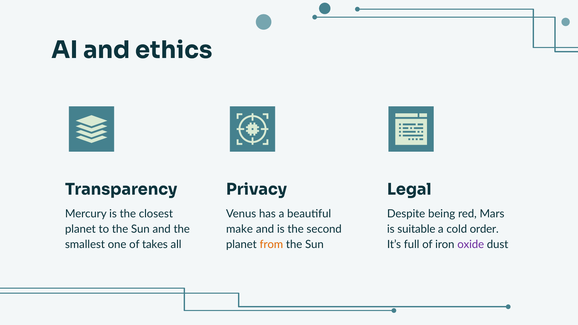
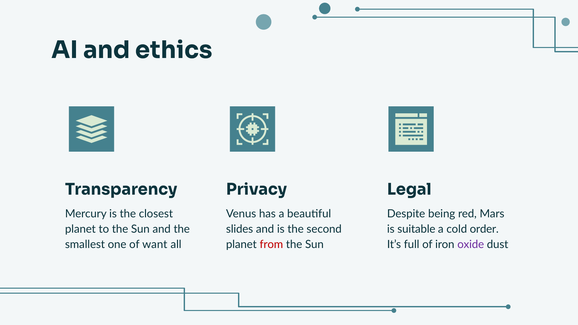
make: make -> slides (240, 229)
takes: takes -> want (155, 245)
from colour: orange -> red (271, 245)
